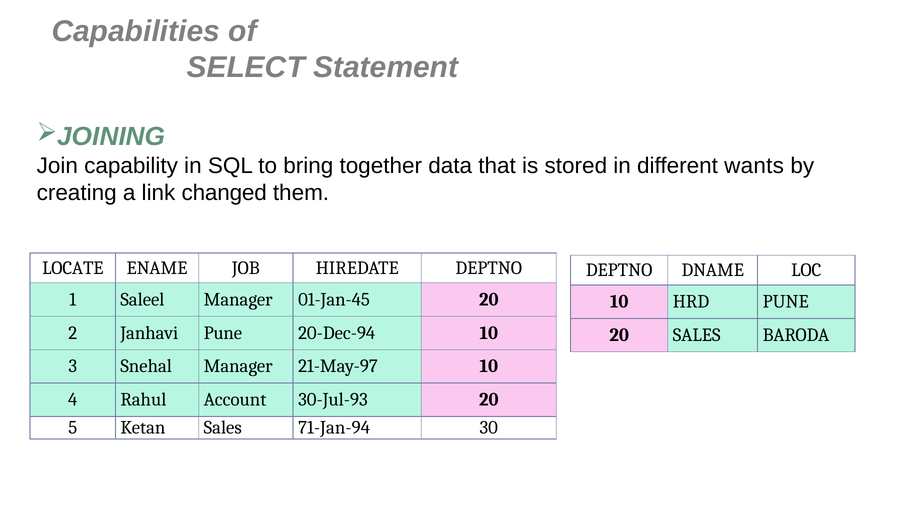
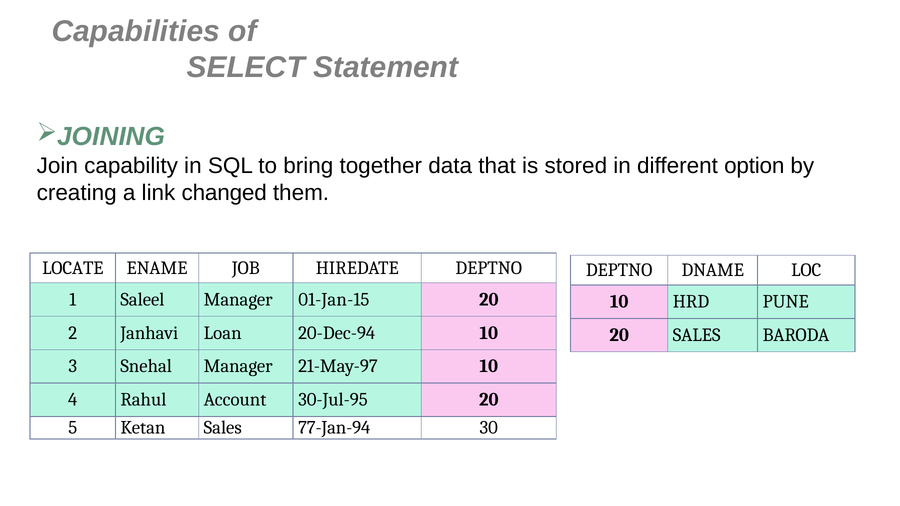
wants: wants -> option (754, 166)
01-Jan-45: 01-Jan-45 -> 01-Jan-15 (334, 300)
Janhavi Pune: Pune -> Loan (223, 333)
30-Jul-93: 30-Jul-93 -> 30-Jul-95 (333, 400)
71-Jan-94: 71-Jan-94 -> 77-Jan-94 (334, 428)
